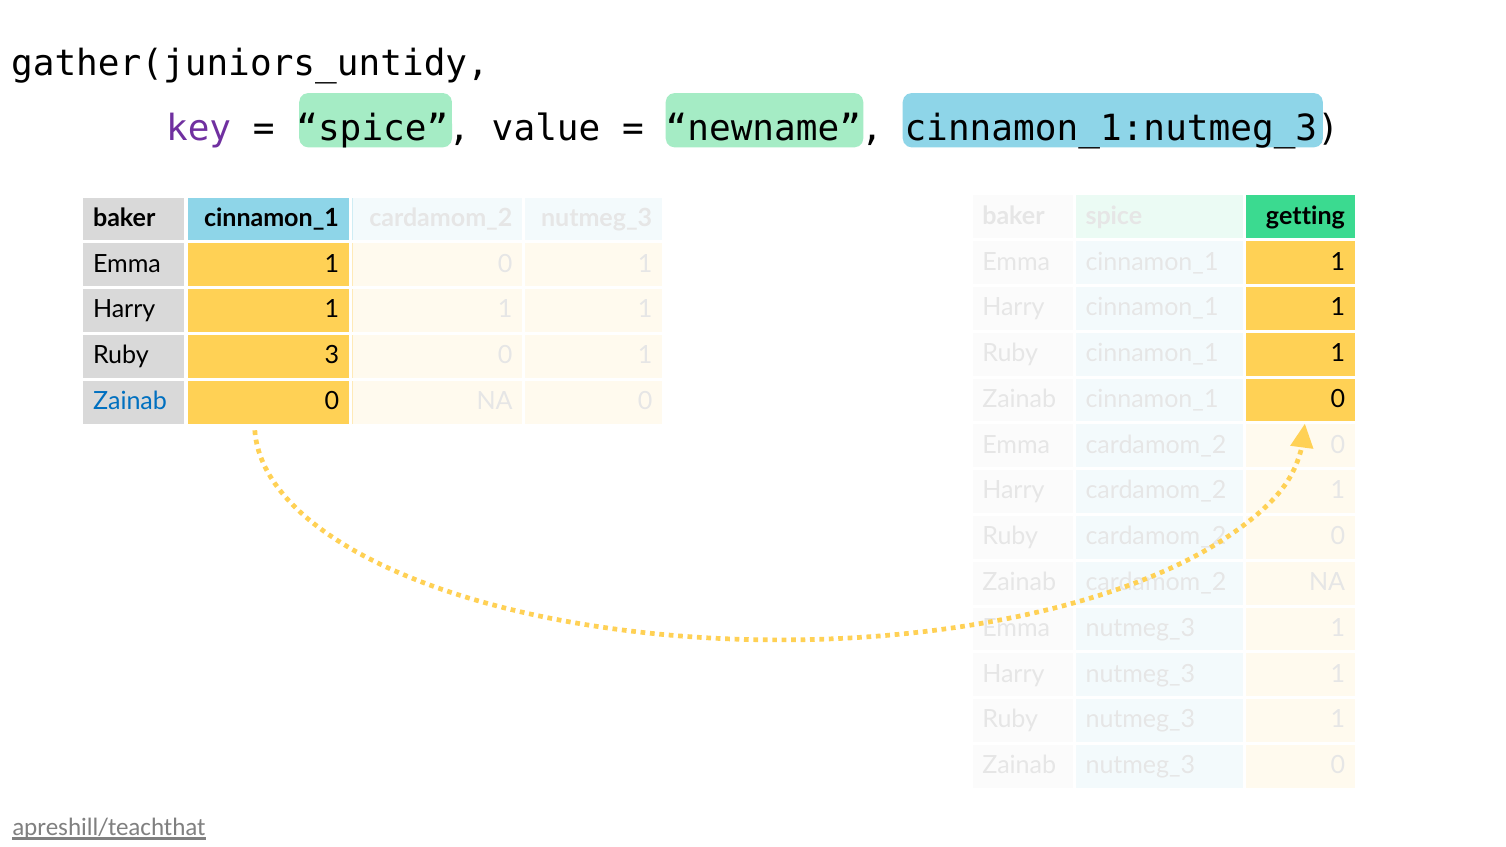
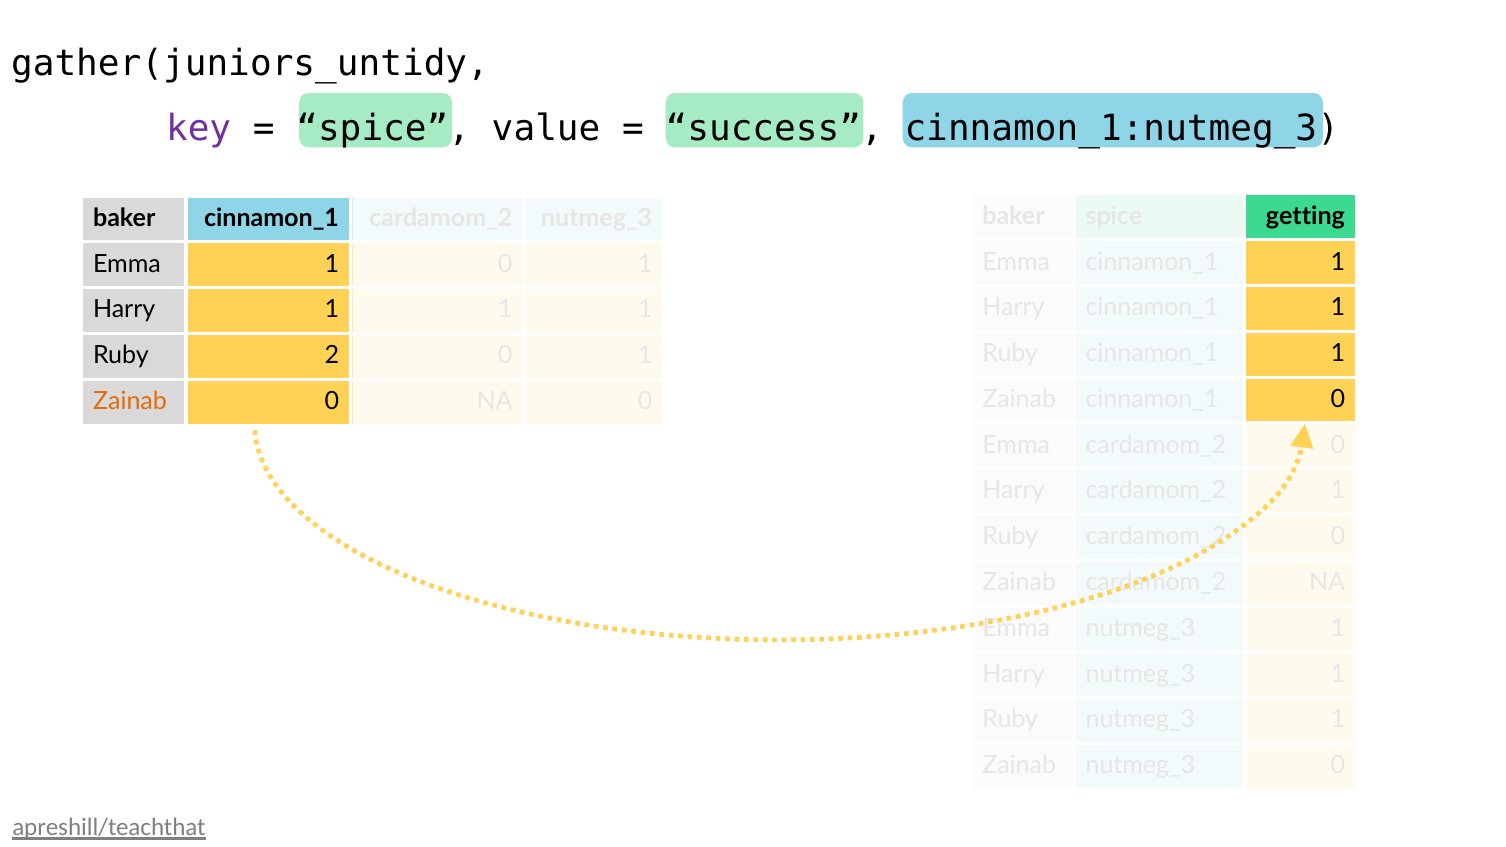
newname: newname -> success (774, 128)
3: 3 -> 2 (332, 356)
Zainab colour: blue -> orange (130, 401)
